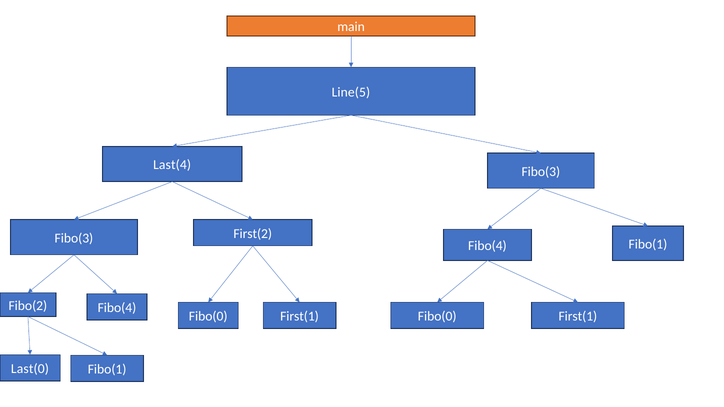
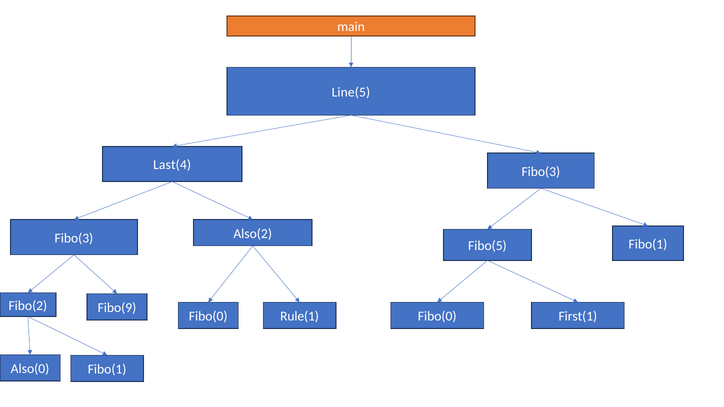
First(2: First(2 -> Also(2 (253, 234)
Fibo(4: Fibo(4 -> Fibo(5 (487, 246)
Fibo(4: Fibo(4 -> Fibo(9 (117, 308)
First(1: First(1 -> Rule(1 (300, 317)
Last(0: Last(0 -> Also(0 (30, 369)
